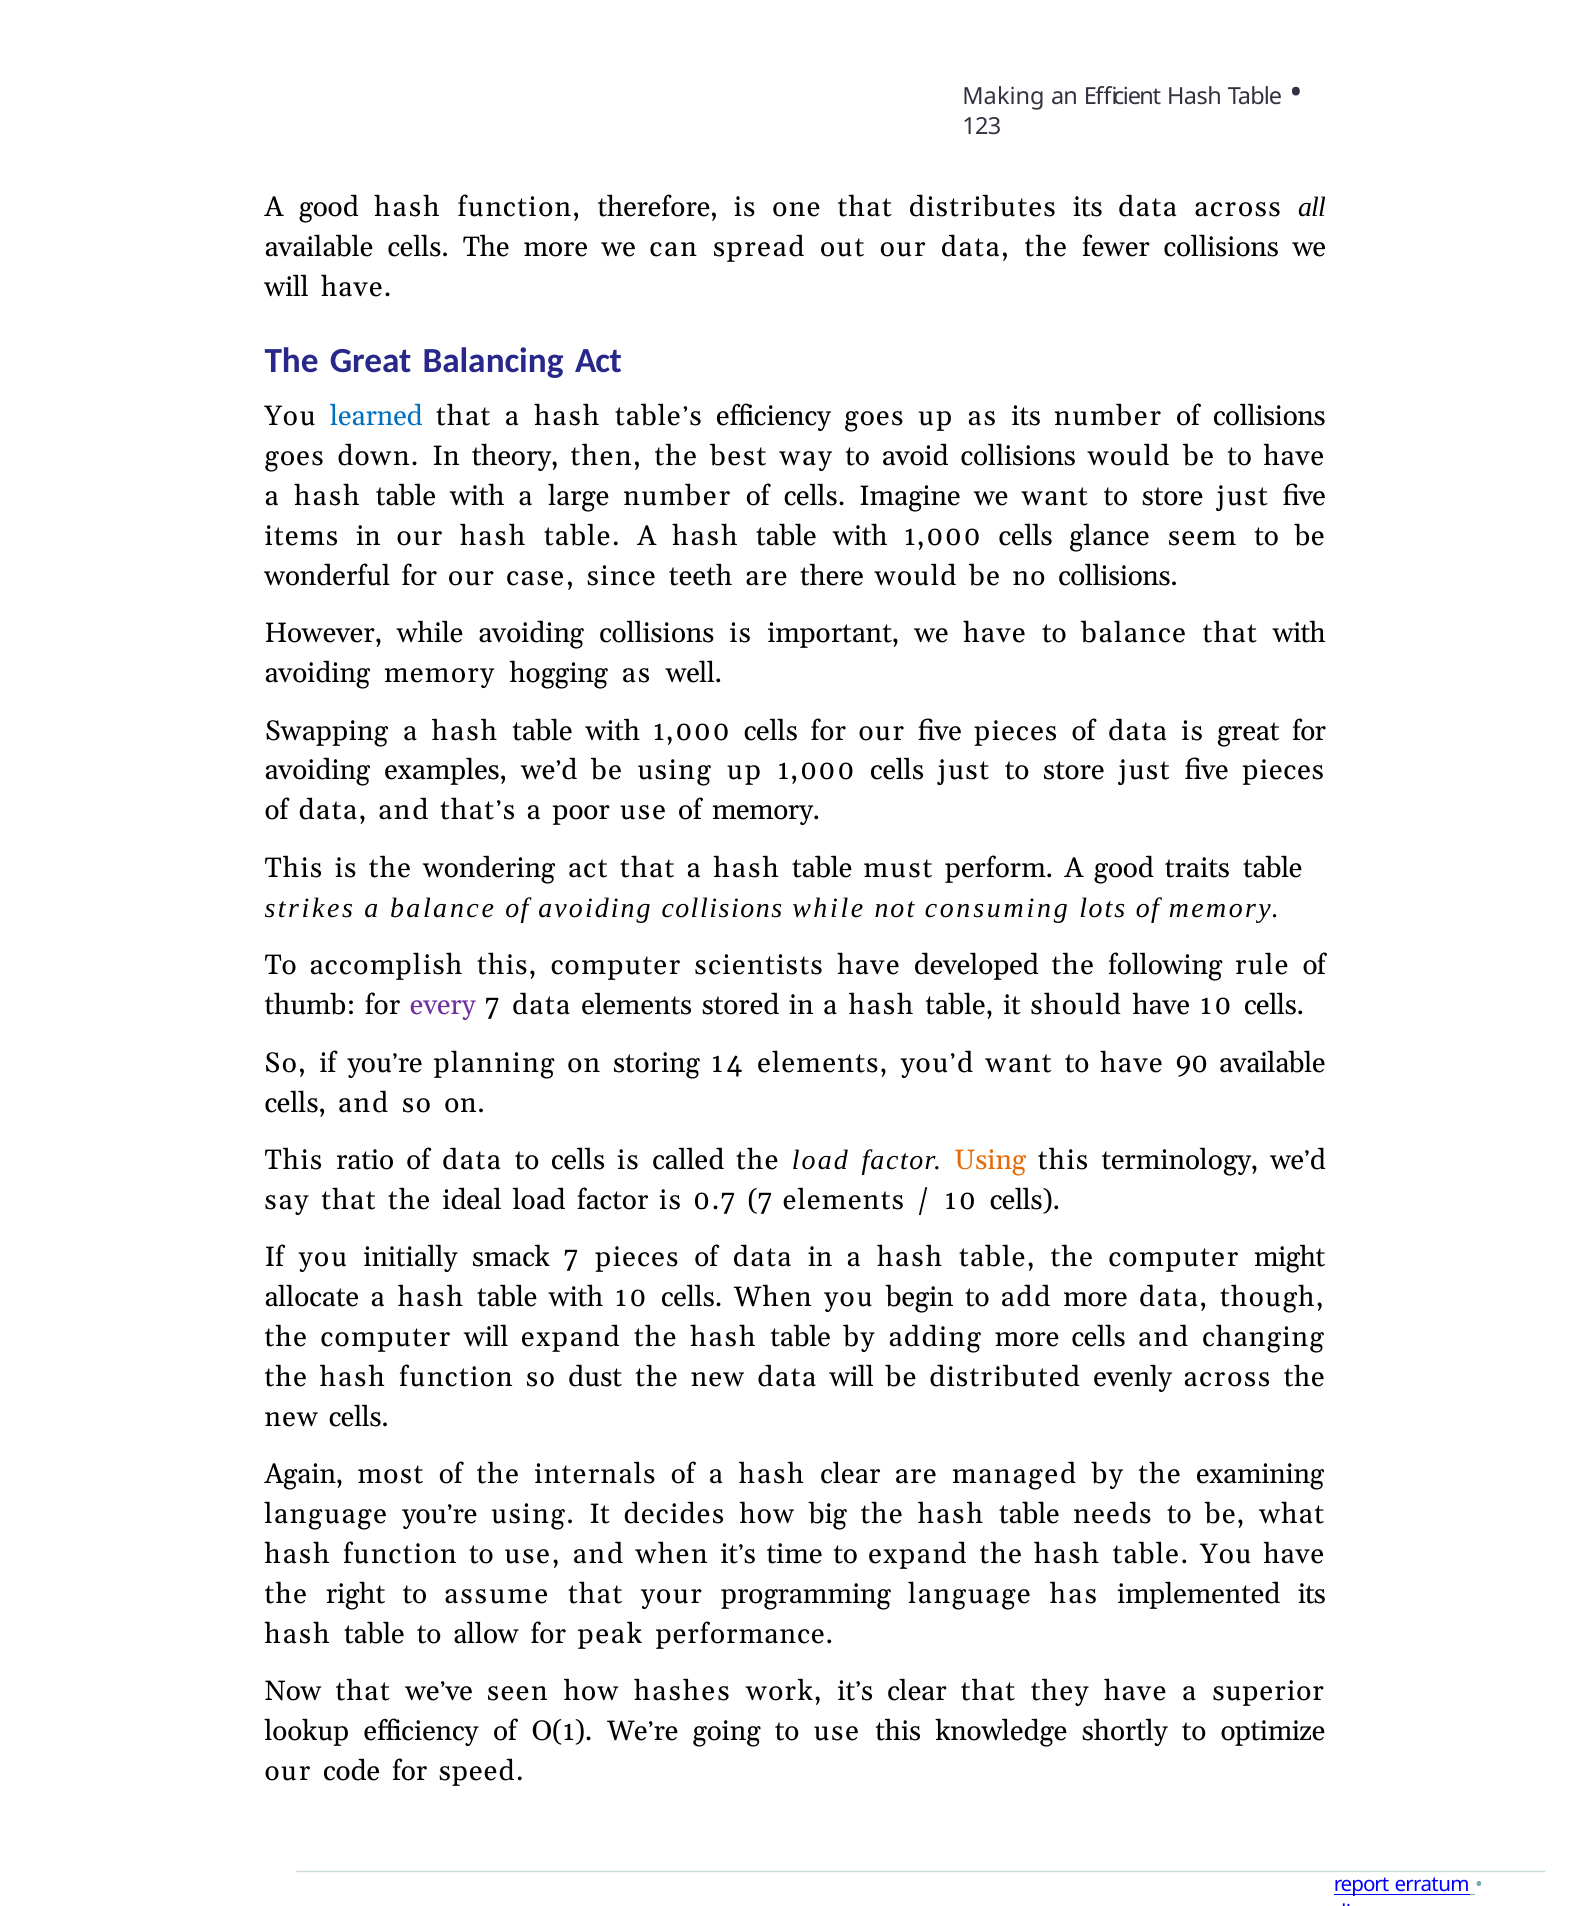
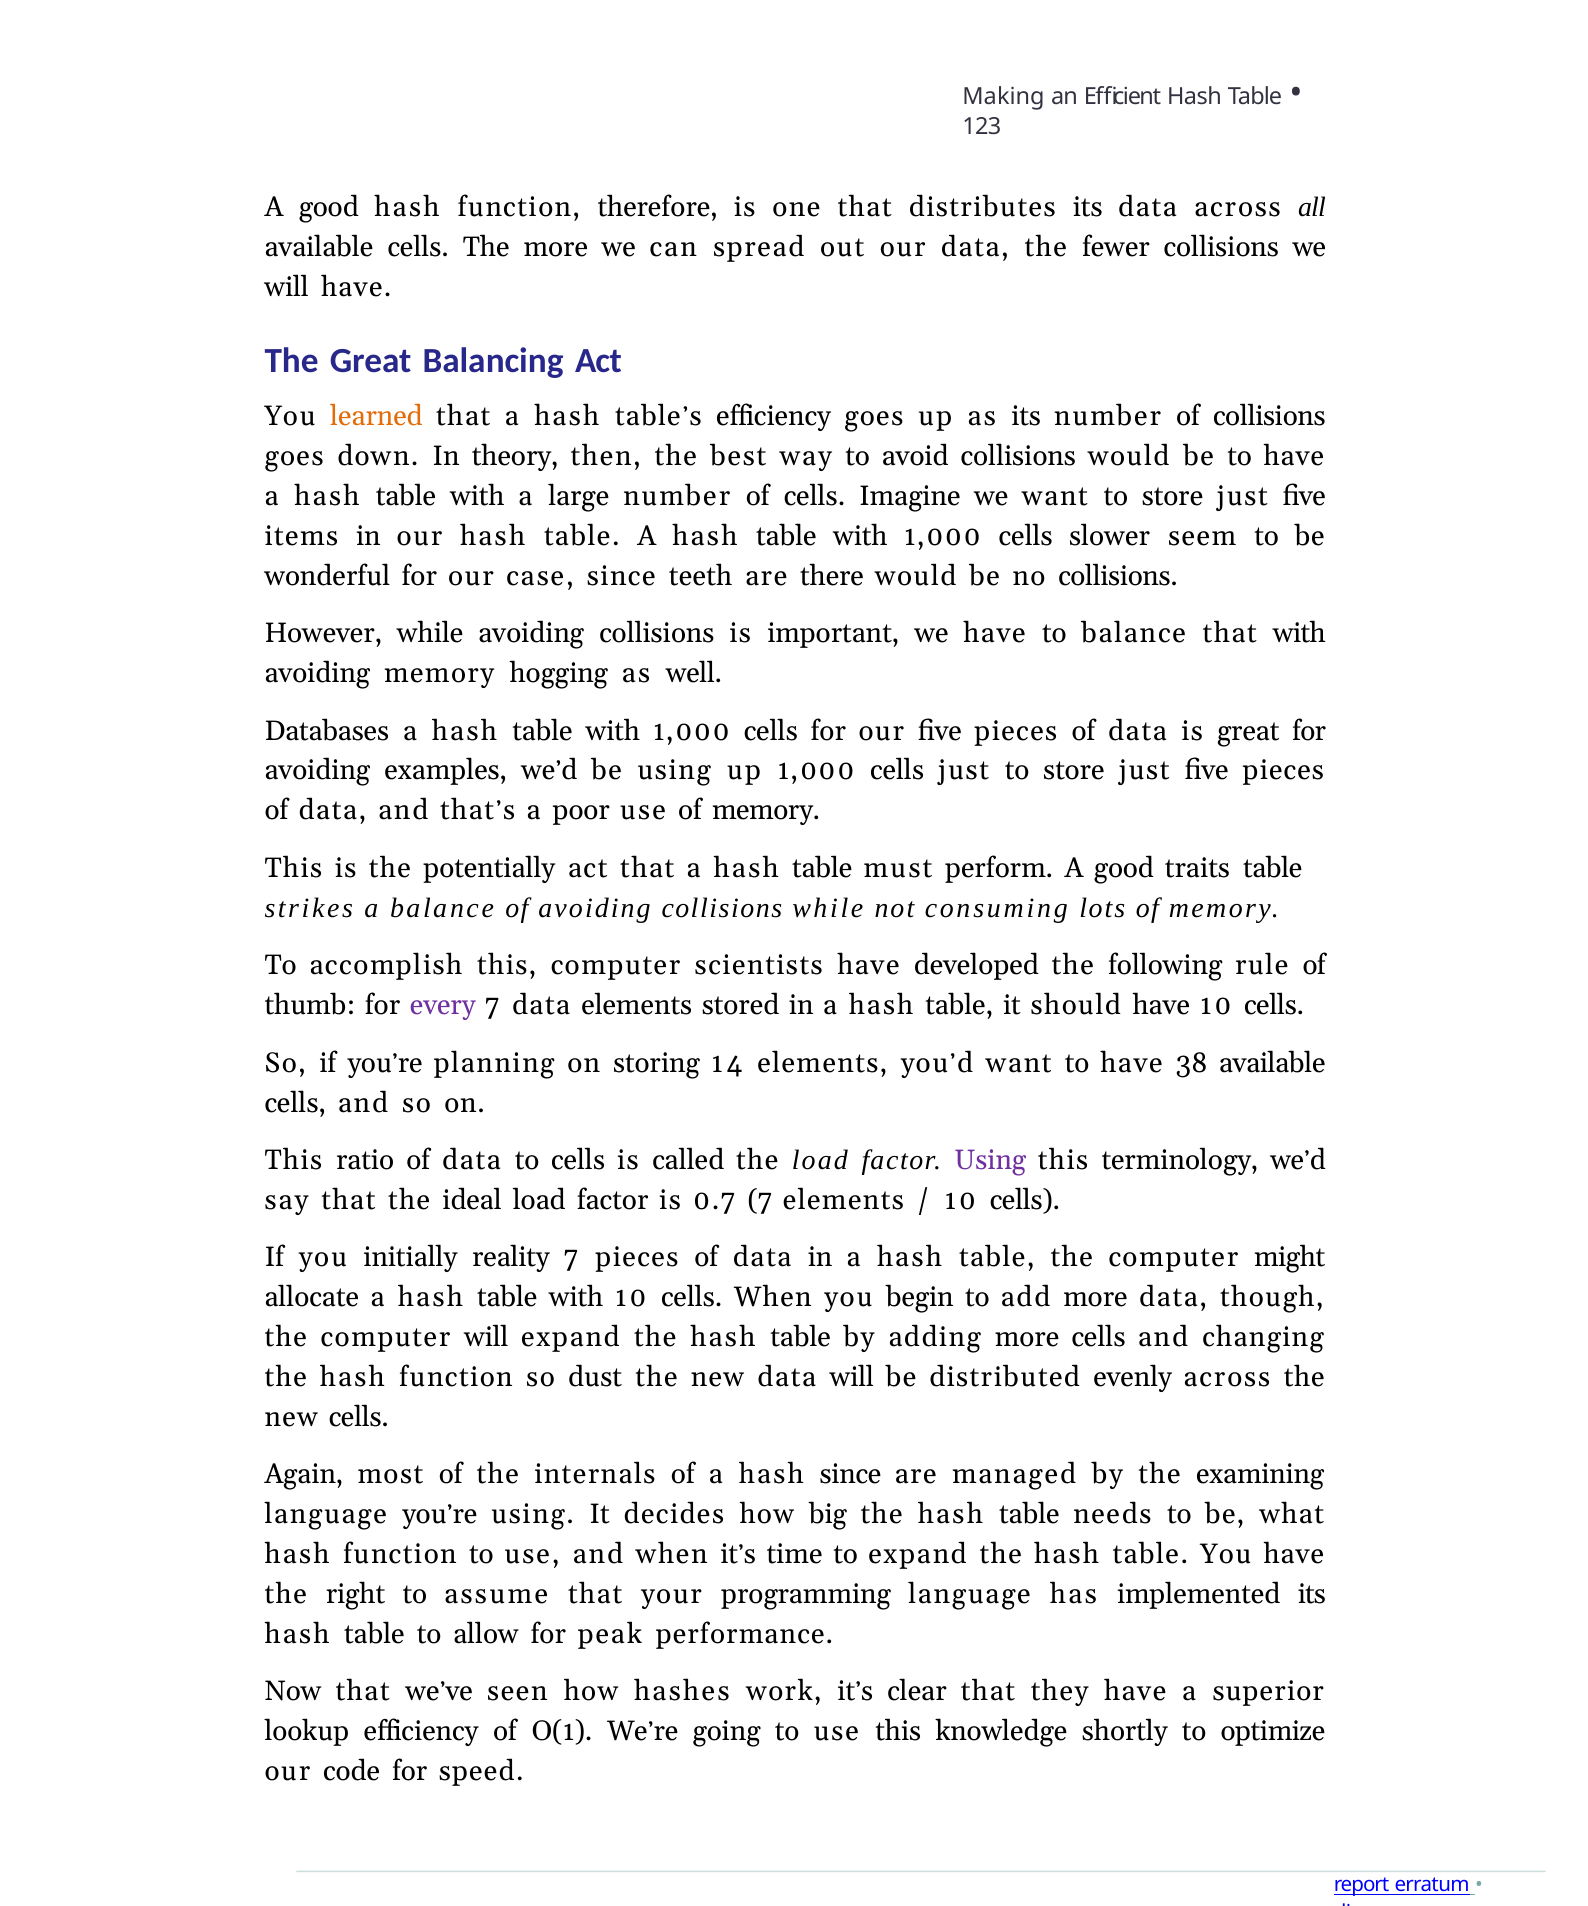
learned colour: blue -> orange (376, 416)
glance: glance -> slower (1110, 536)
Swapping: Swapping -> Databases (327, 731)
wondering: wondering -> potentially (489, 868)
90: 90 -> 38 (1192, 1063)
Using colour: orange -> purple (990, 1160)
smack: smack -> reality (511, 1257)
hash clear: clear -> since (851, 1474)
